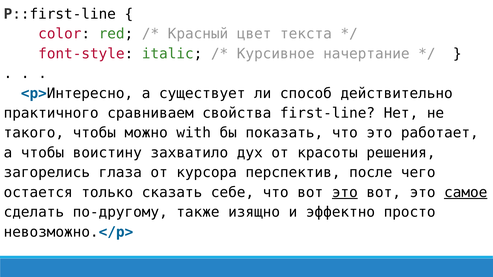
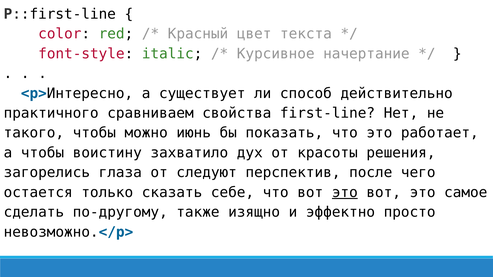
with: with -> июнь (194, 133)
курсора: курсора -> следуют (207, 173)
самое underline: present -> none (466, 193)
